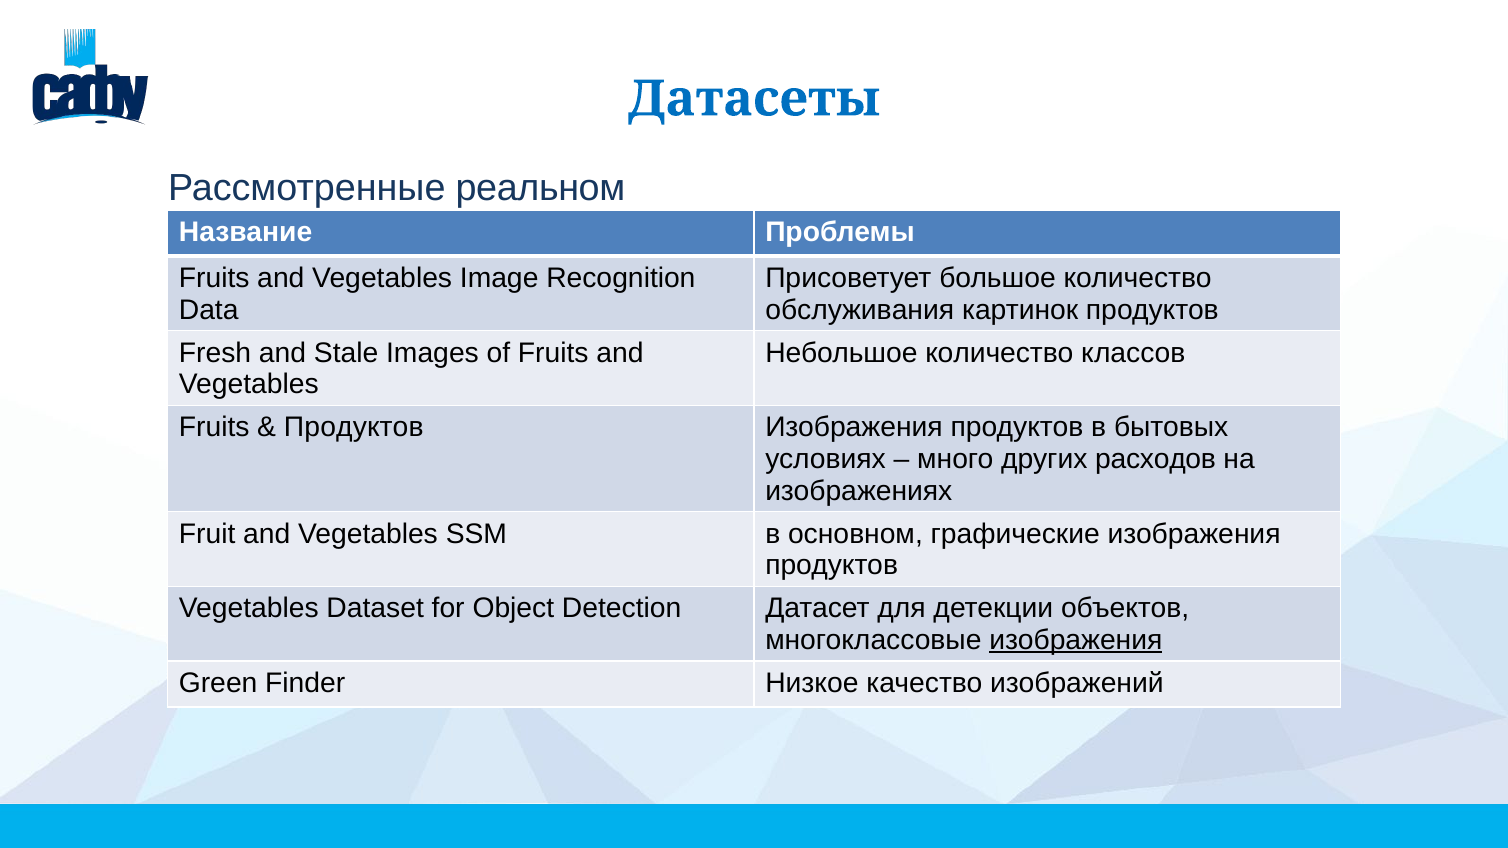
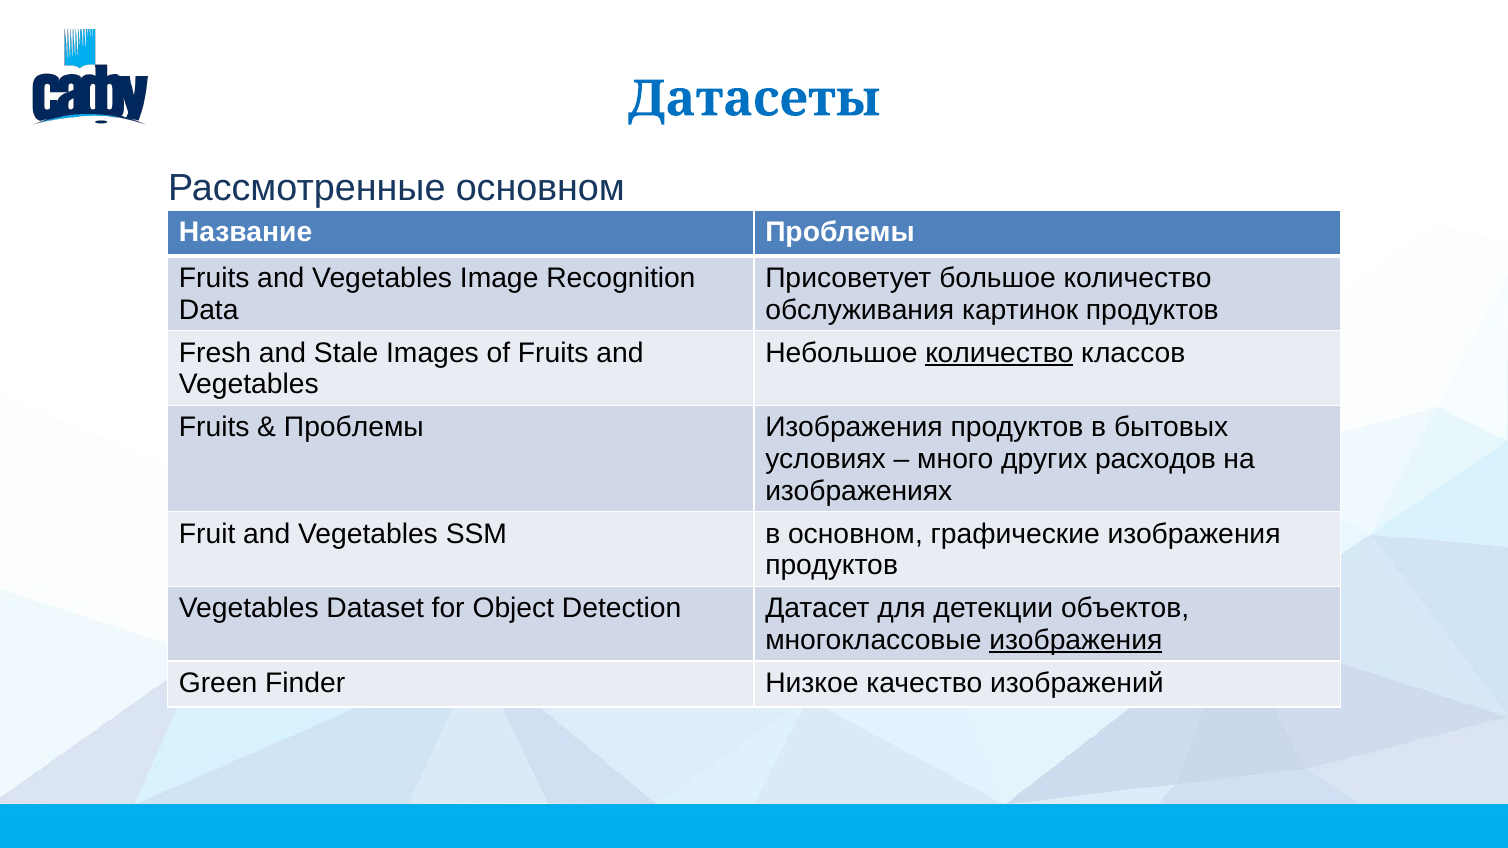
Рассмотренные реальном: реальном -> основном (540, 188)
количество underline: none -> present (999, 353)
Продуктов: Продуктов -> Проблемы (354, 428)
